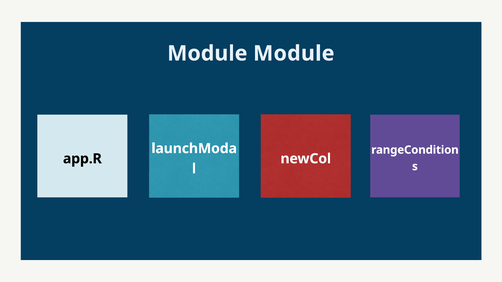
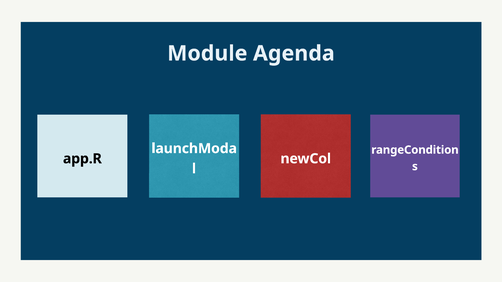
Module Module: Module -> Agenda (294, 54)
